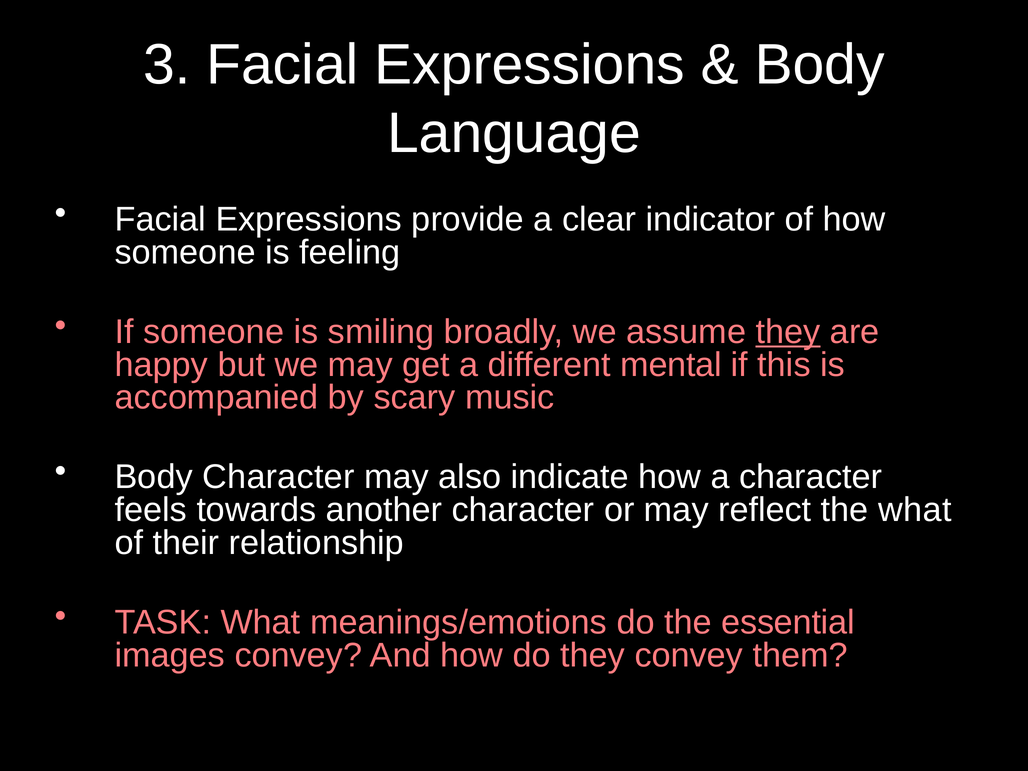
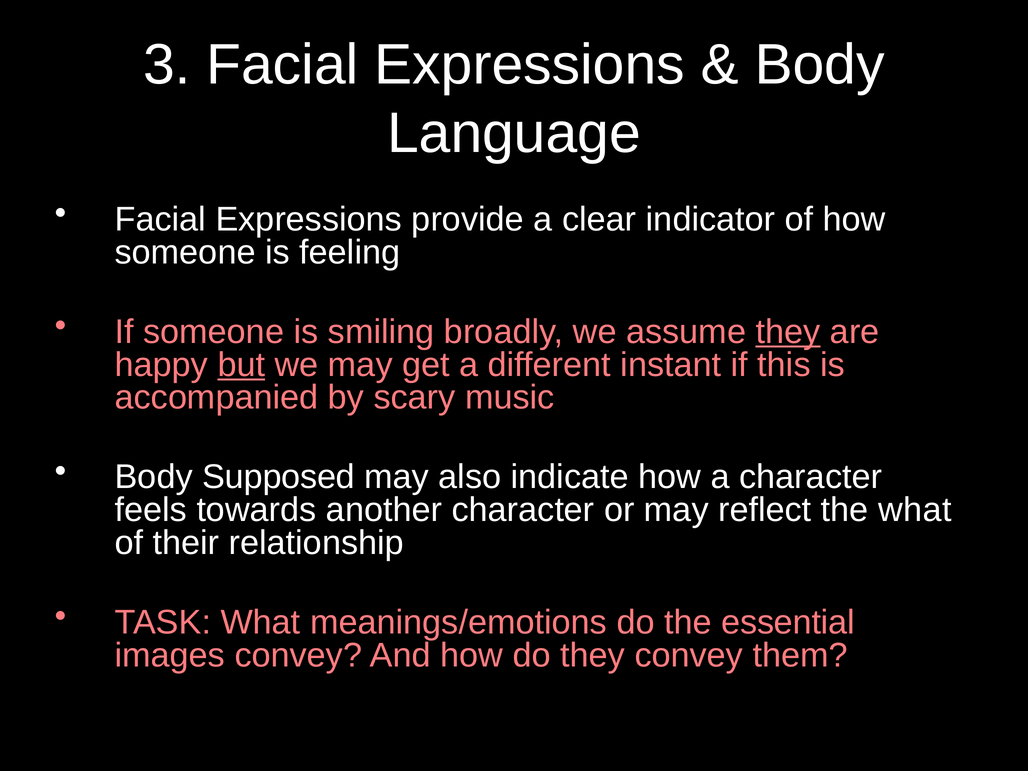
but underline: none -> present (241, 365)
mental: mental -> instant (671, 365)
Body Character: Character -> Supposed (279, 477)
